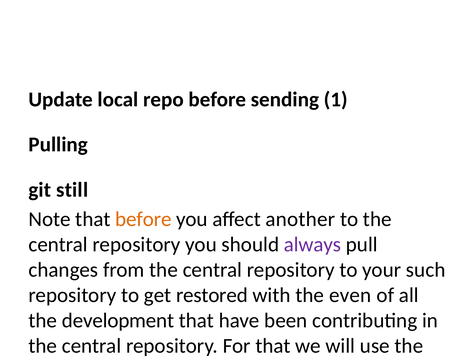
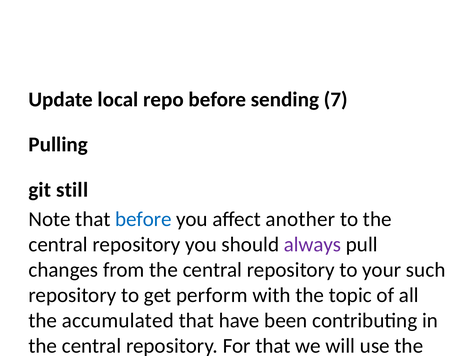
1: 1 -> 7 (336, 100)
before colour: orange -> blue (143, 219)
restored: restored -> perform (212, 295)
even: even -> topic (350, 295)
development: development -> accumulated (118, 321)
